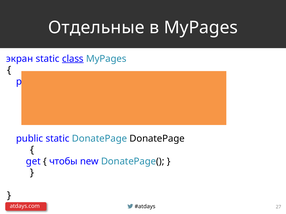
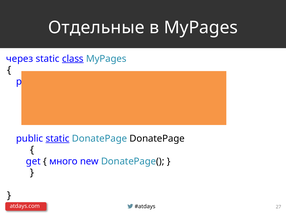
экран: экран -> через (20, 59)
static underline: none -> present (58, 139)
чтобы: чтобы -> много (63, 162)
